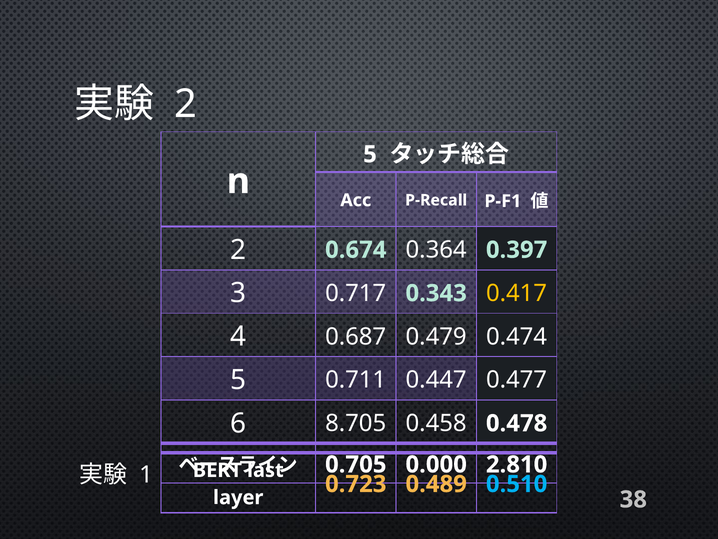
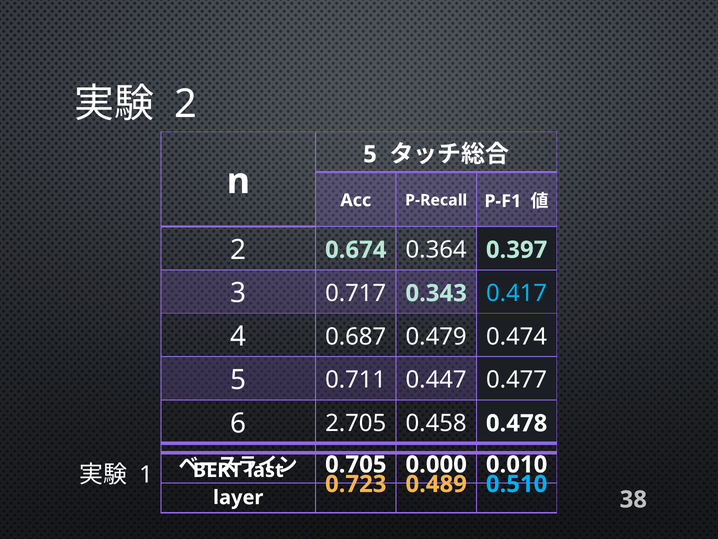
0.417 colour: yellow -> light blue (517, 293)
8.705: 8.705 -> 2.705 (356, 423)
2.810: 2.810 -> 0.010 (517, 464)
